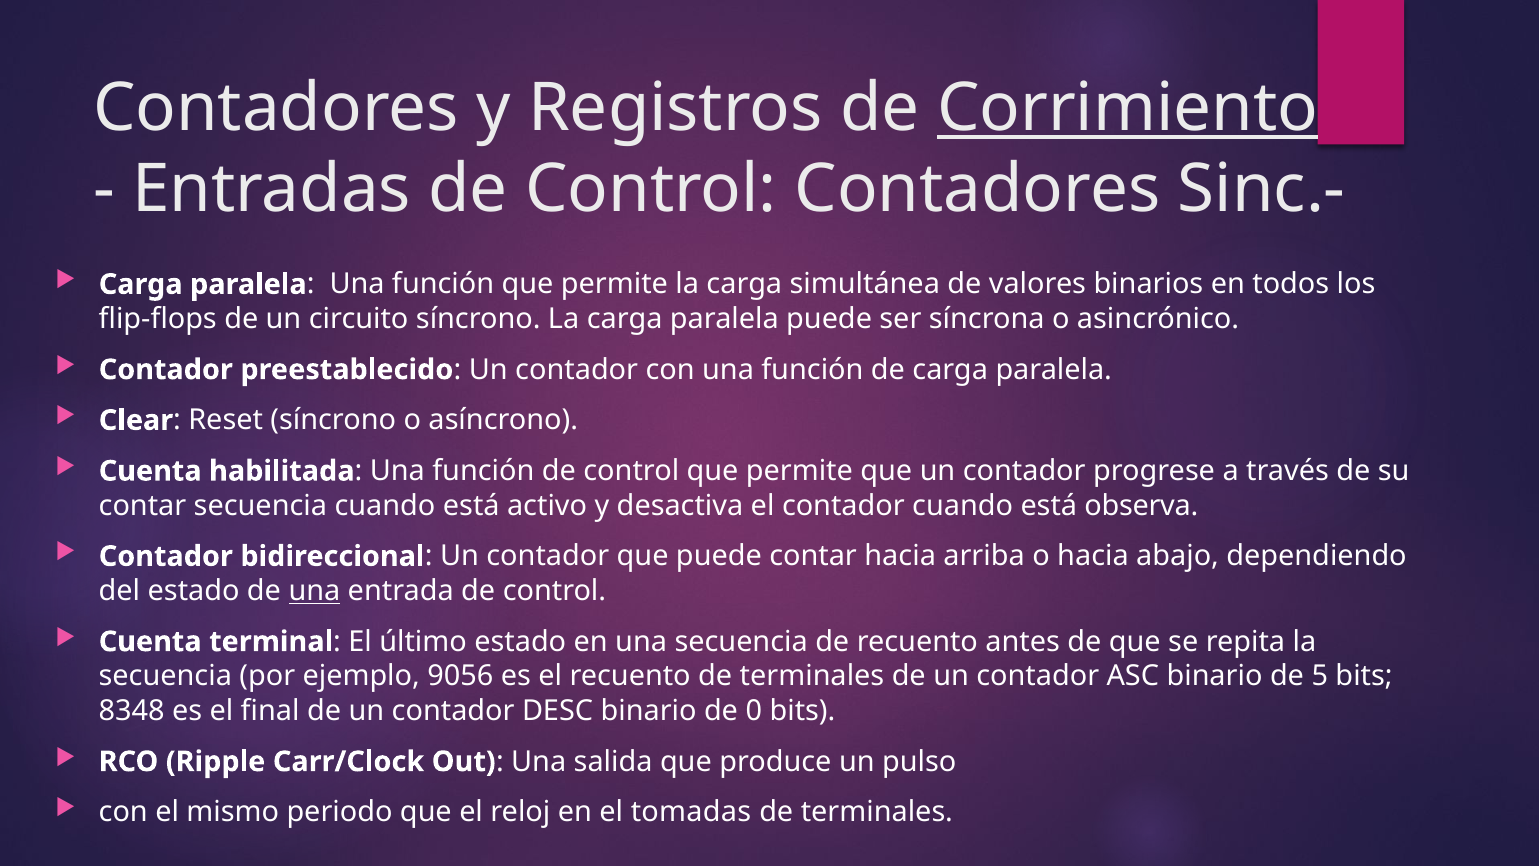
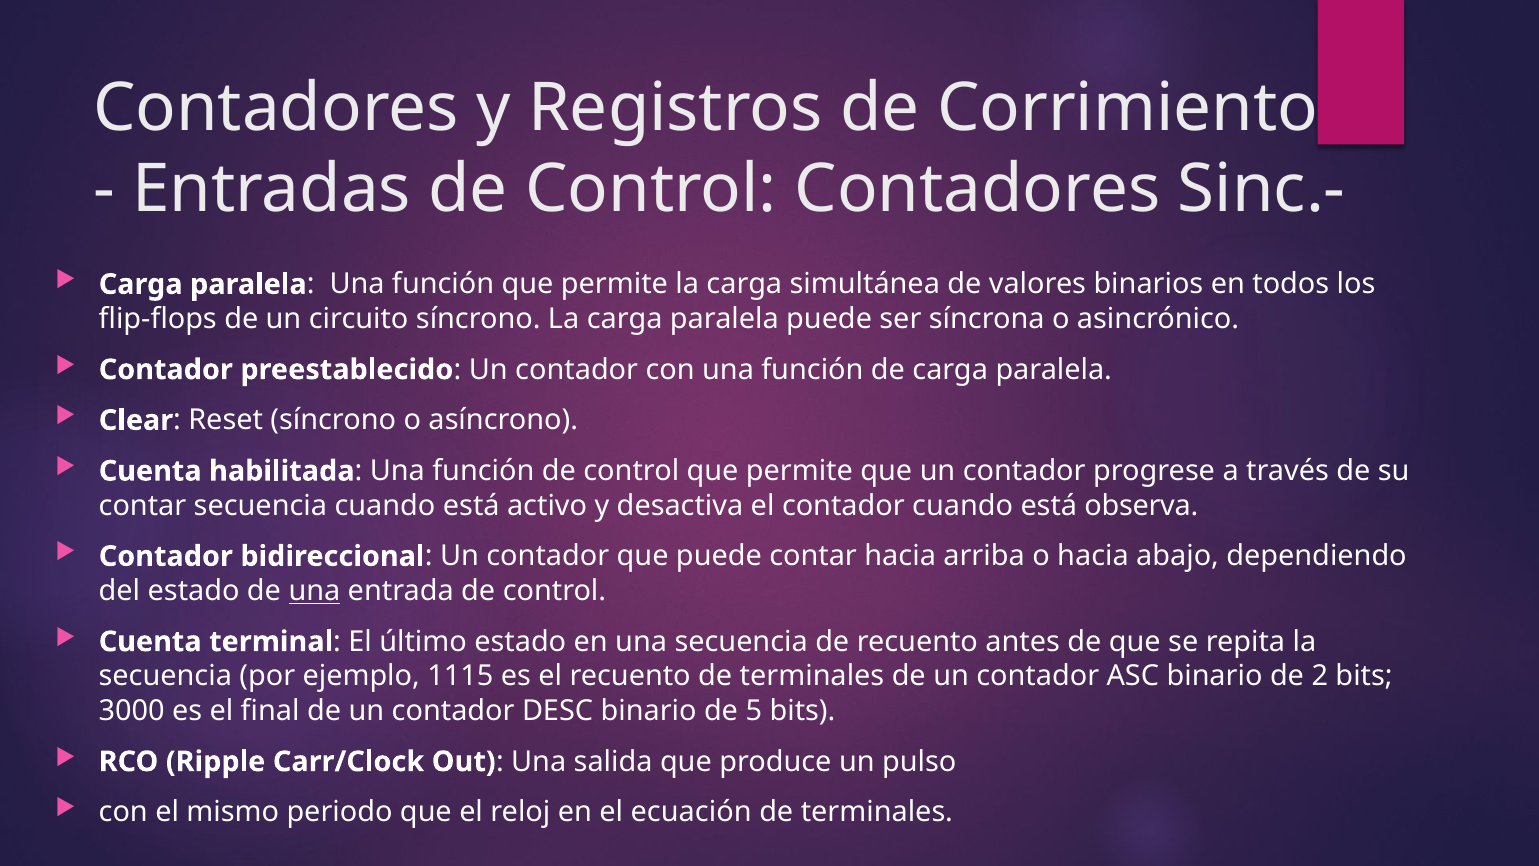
Corrimiento underline: present -> none (1128, 108)
9056: 9056 -> 1115 (460, 676)
5: 5 -> 2 (1320, 676)
8348: 8348 -> 3000 (132, 711)
0: 0 -> 5 (754, 711)
tomadas: tomadas -> ecuación (691, 812)
